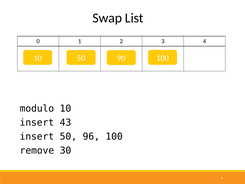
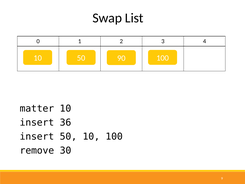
modulo: modulo -> matter (37, 108)
43: 43 -> 36 (65, 122)
50 96: 96 -> 10 (91, 136)
